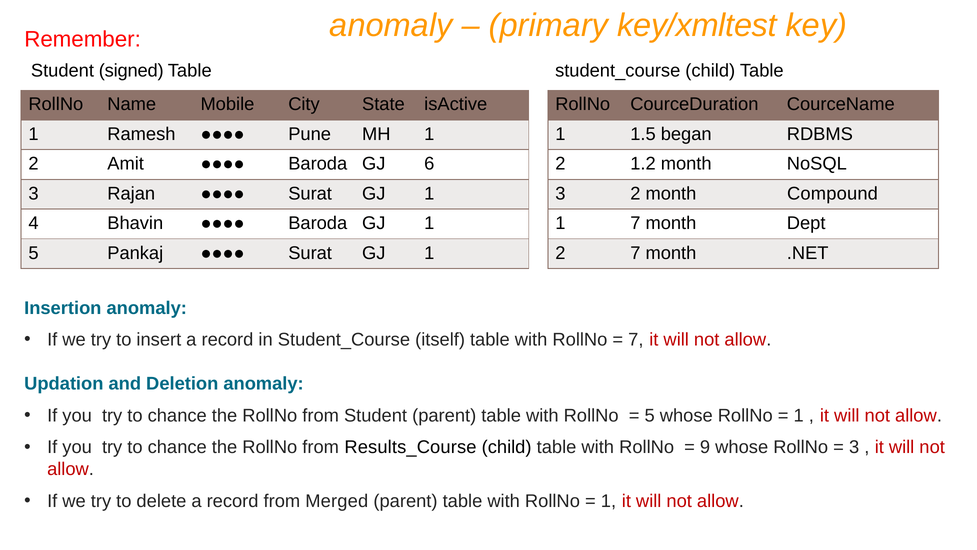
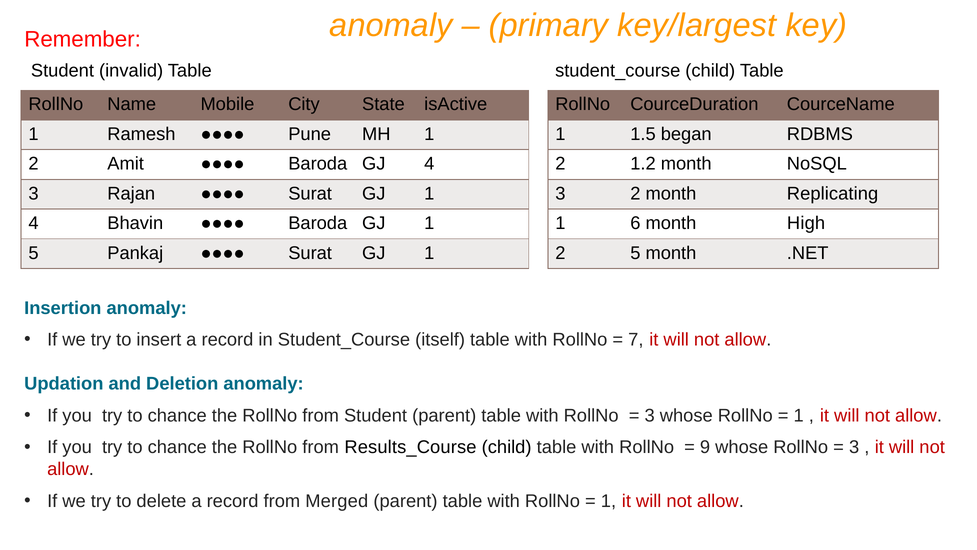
key/xmltest: key/xmltest -> key/largest (697, 25)
signed: signed -> invalid (131, 71)
GJ 6: 6 -> 4 (429, 164)
Compound: Compound -> Replicating (833, 193)
1 7: 7 -> 6 (635, 223)
Dept: Dept -> High (806, 223)
2 7: 7 -> 5 (635, 253)
5: 5 -> 3 (650, 415)
